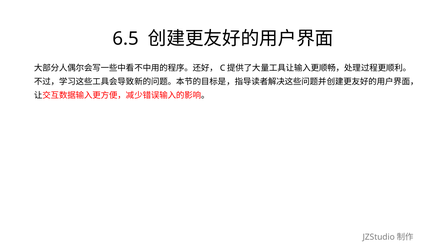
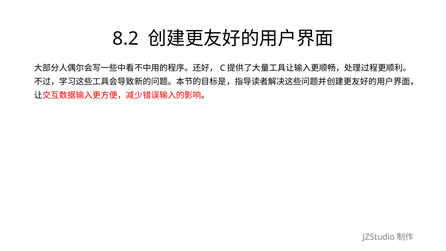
6.5: 6.5 -> 8.2 (126, 39)
